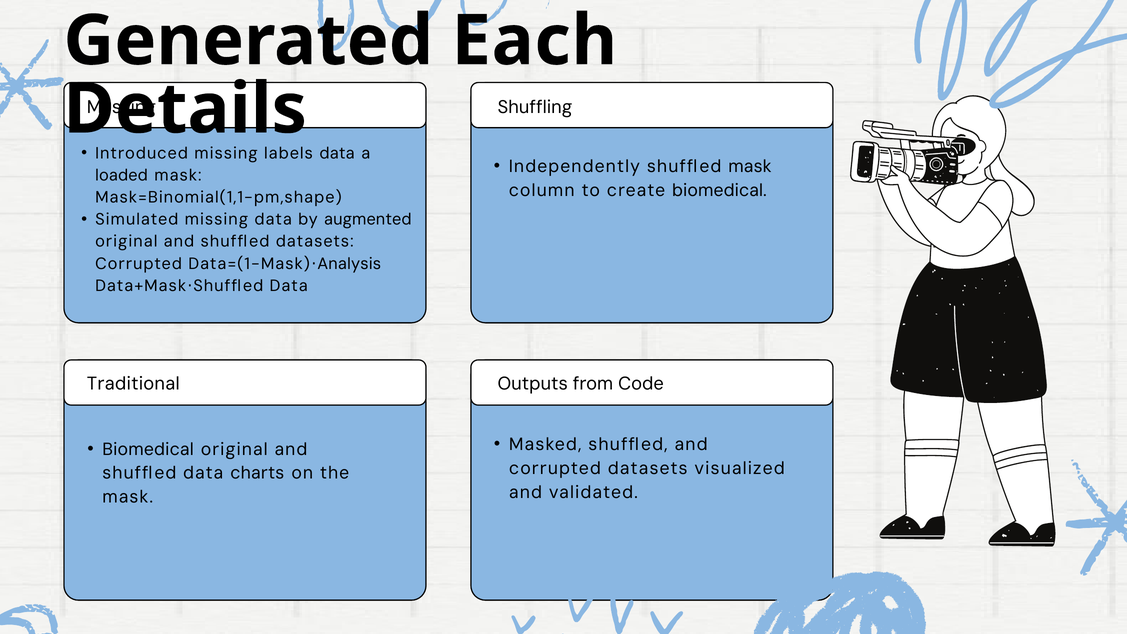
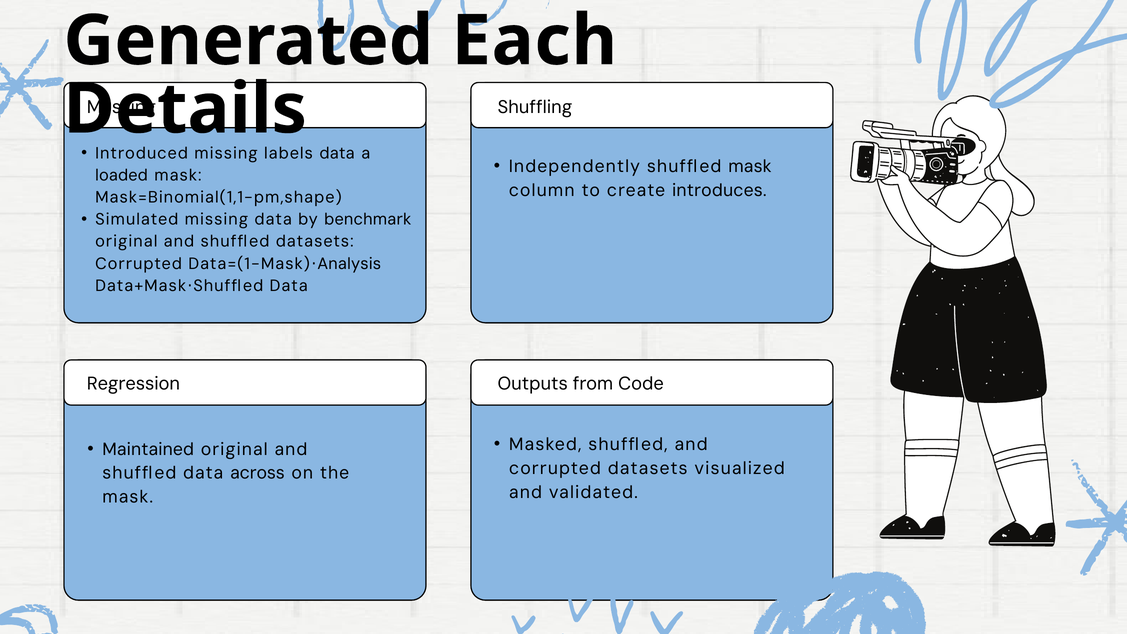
create biomedical: biomedical -> introduces (719, 190)
augmented: augmented -> benchmark (368, 219)
Traditional: Traditional -> Regression (133, 384)
Biomedical: Biomedical -> Maintained (148, 449)
charts: charts -> across (257, 473)
